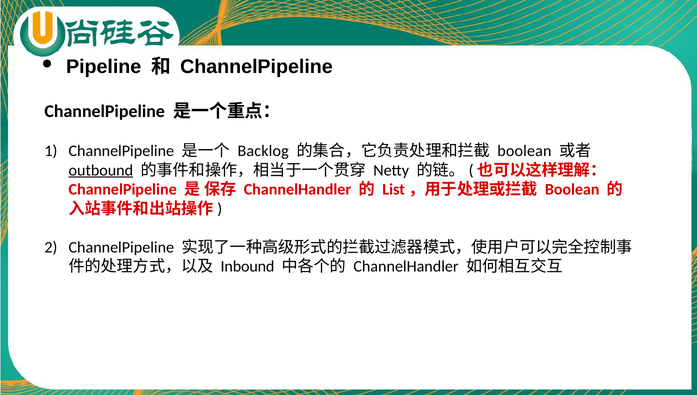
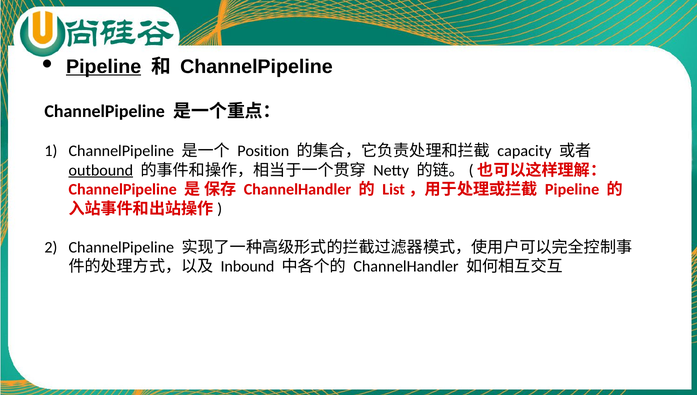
Pipeline underline: none -> present (104, 67)
Backlog: Backlog -> Position (263, 151)
boolean: boolean -> capacity (524, 151)
Boolean: Boolean -> Pipeline (572, 190)
